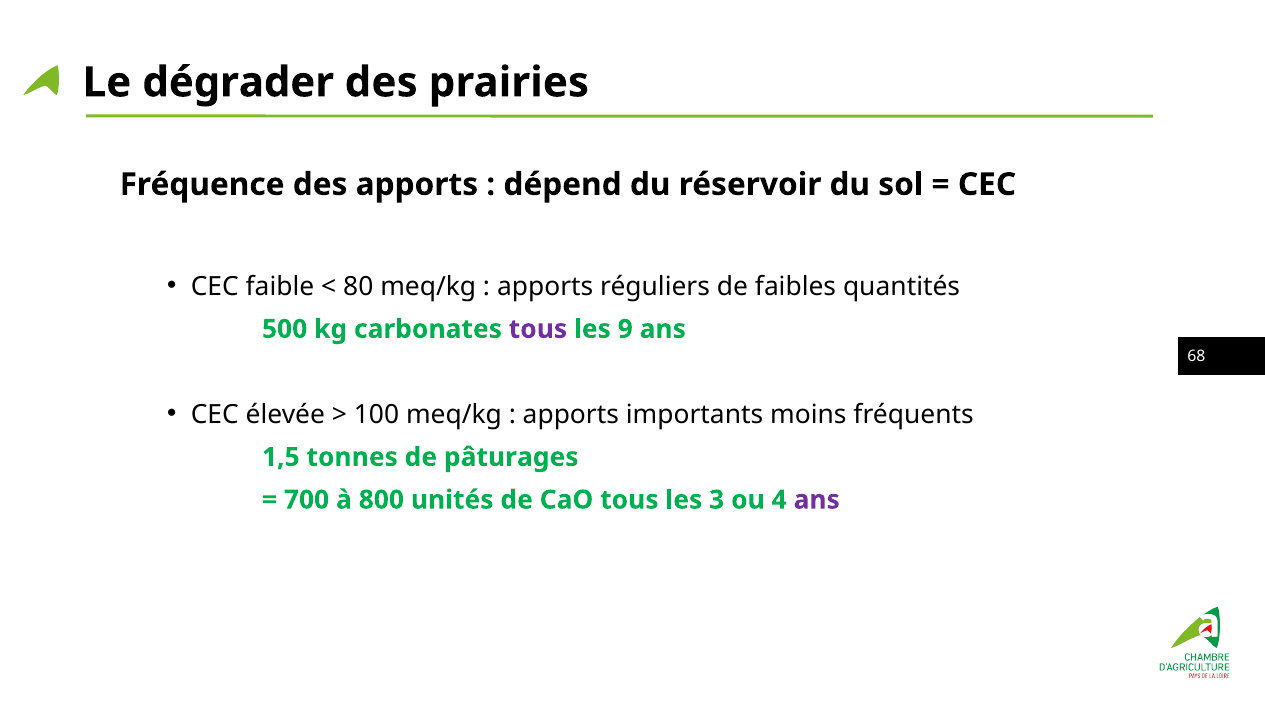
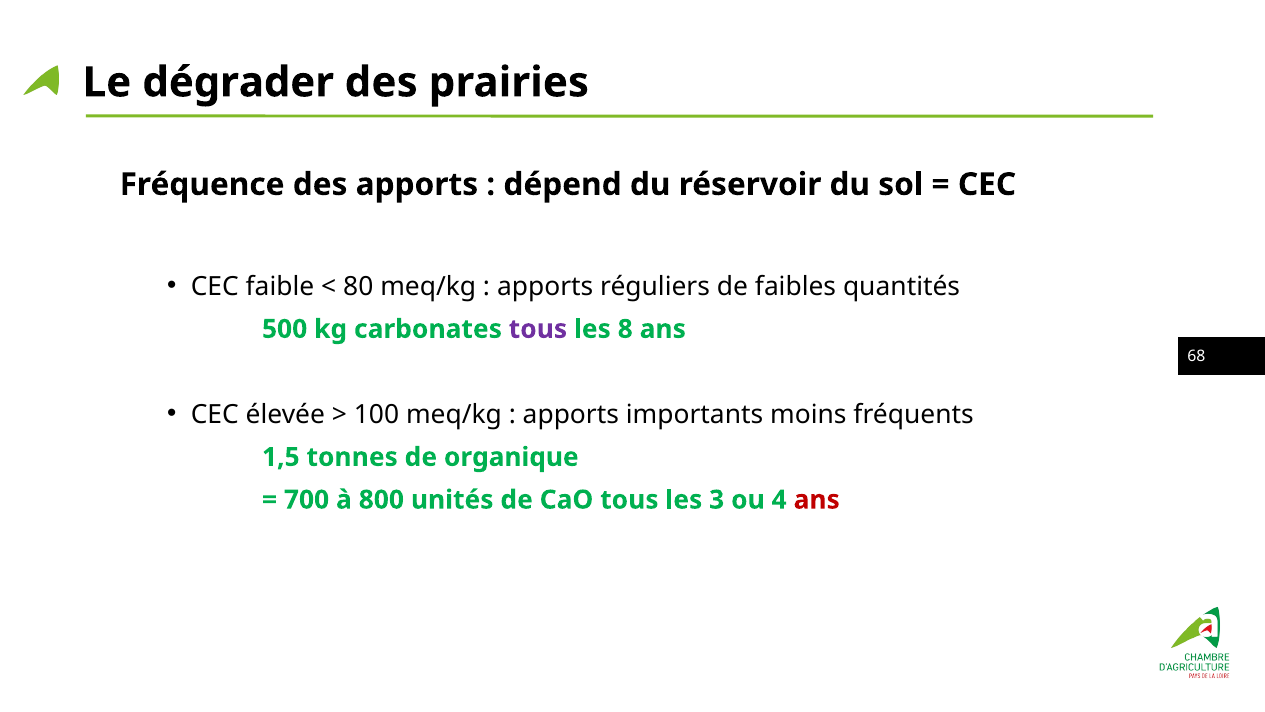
9: 9 -> 8 (625, 329)
pâturages: pâturages -> organique (511, 457)
ans colour: purple -> red (817, 500)
